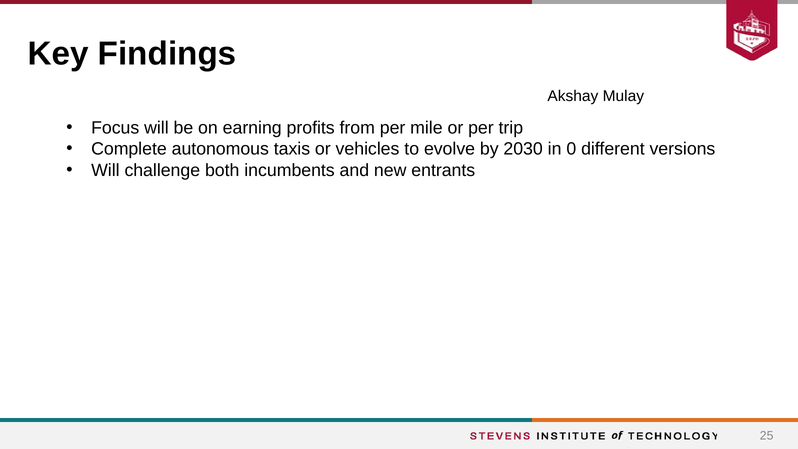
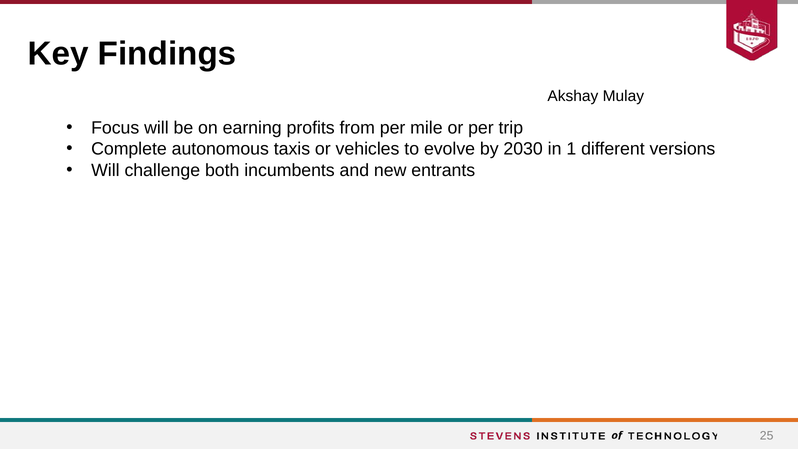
0: 0 -> 1 (571, 149)
